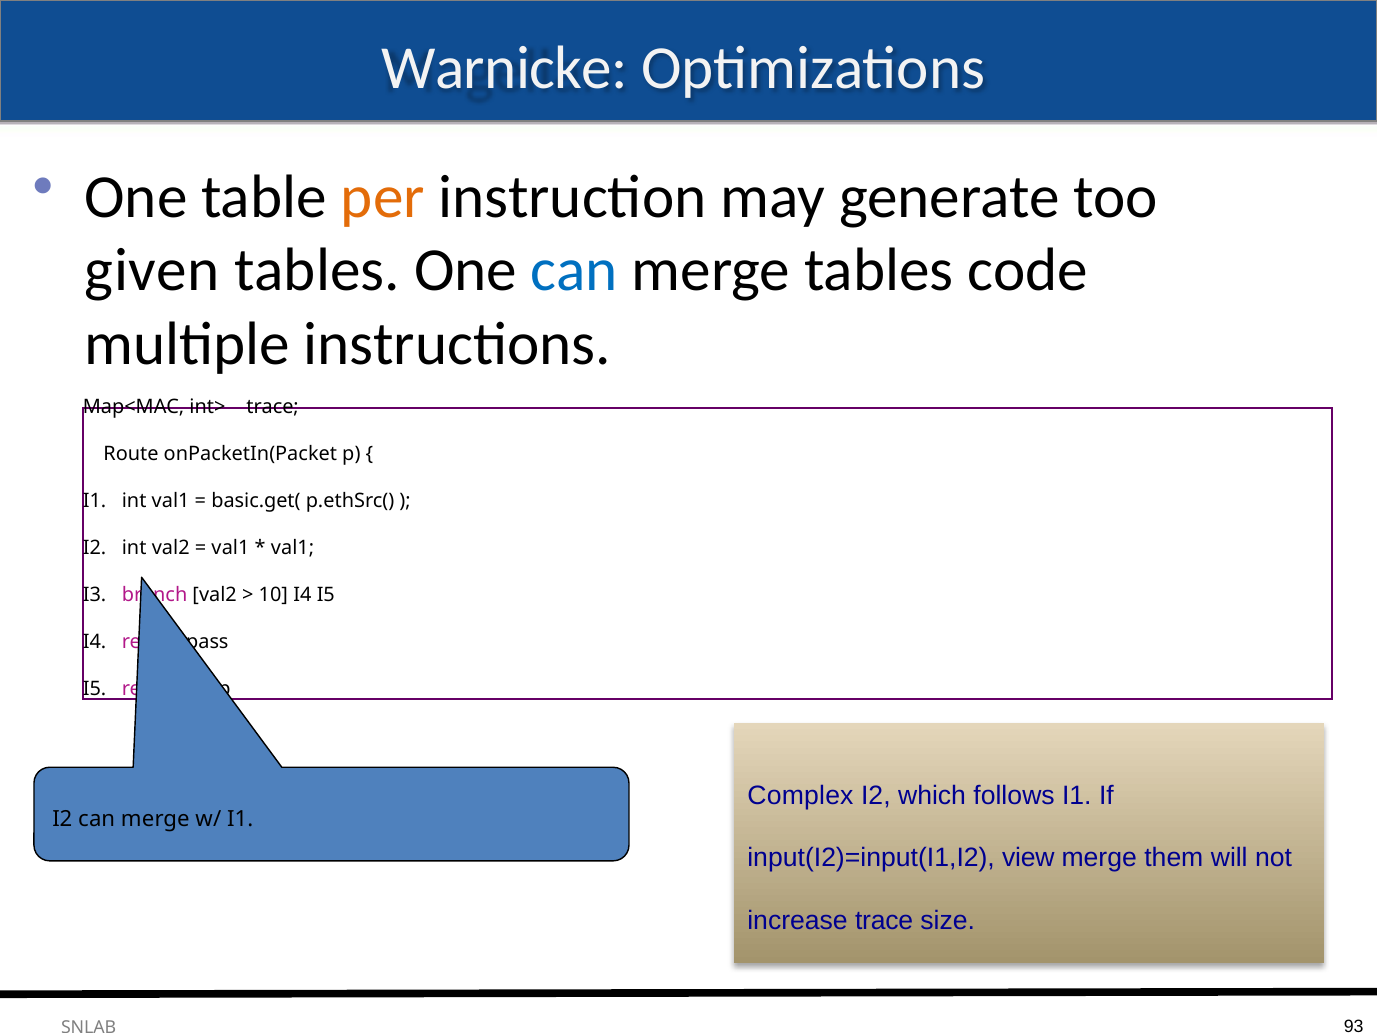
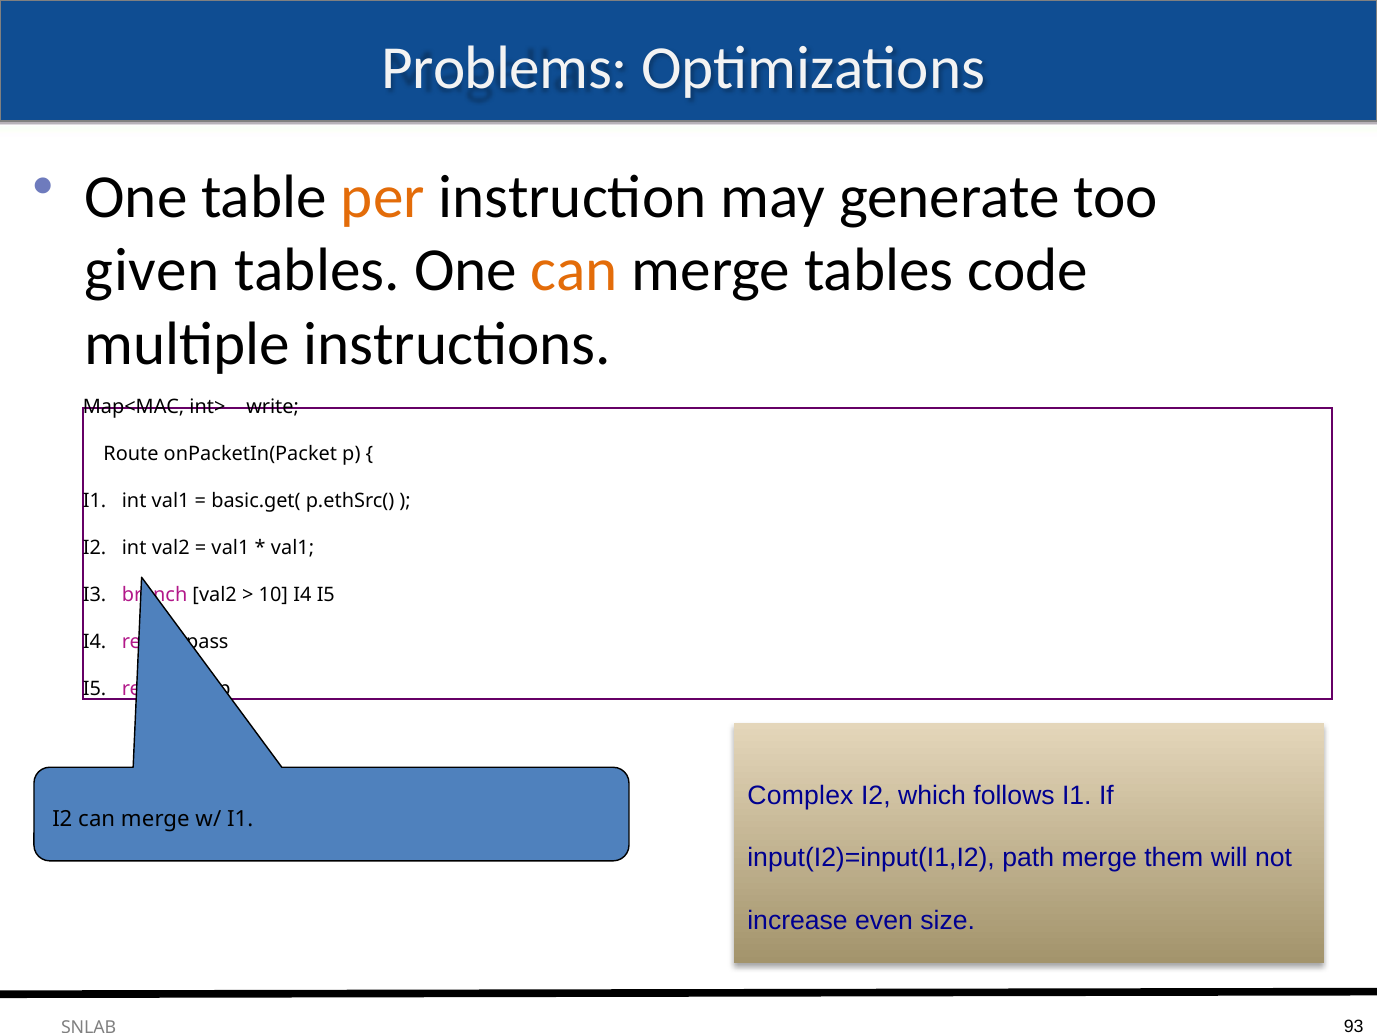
Warnicke: Warnicke -> Problems (505, 69)
can colour: blue -> orange (574, 271)
int> trace: trace -> write (273, 407)
view: view -> path (1028, 858)
increase trace: trace -> even (884, 921)
